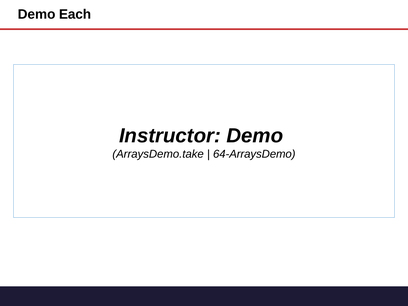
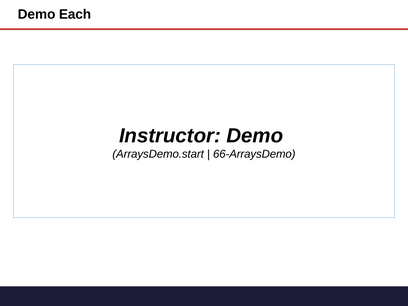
ArraysDemo.take: ArraysDemo.take -> ArraysDemo.start (158, 154)
64-ArraysDemo: 64-ArraysDemo -> 66-ArraysDemo (254, 154)
